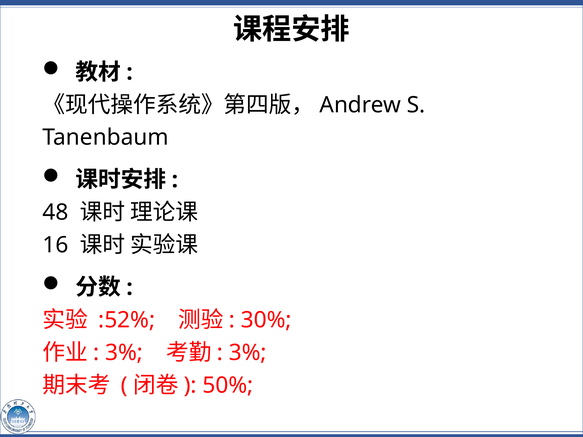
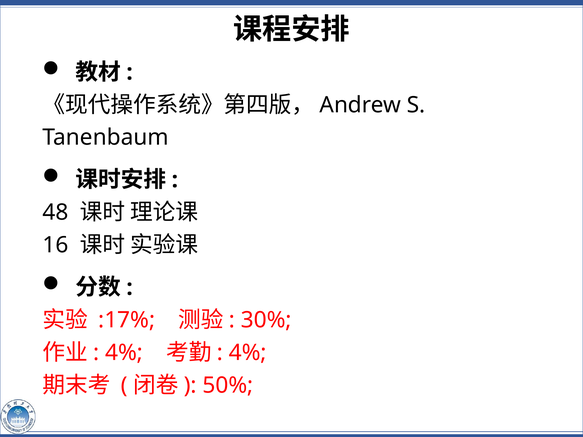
:52%: :52% -> :17% (127, 320)
3%: 3% -> 4% (124, 353)
3%: 3% -> 4% (248, 353)
